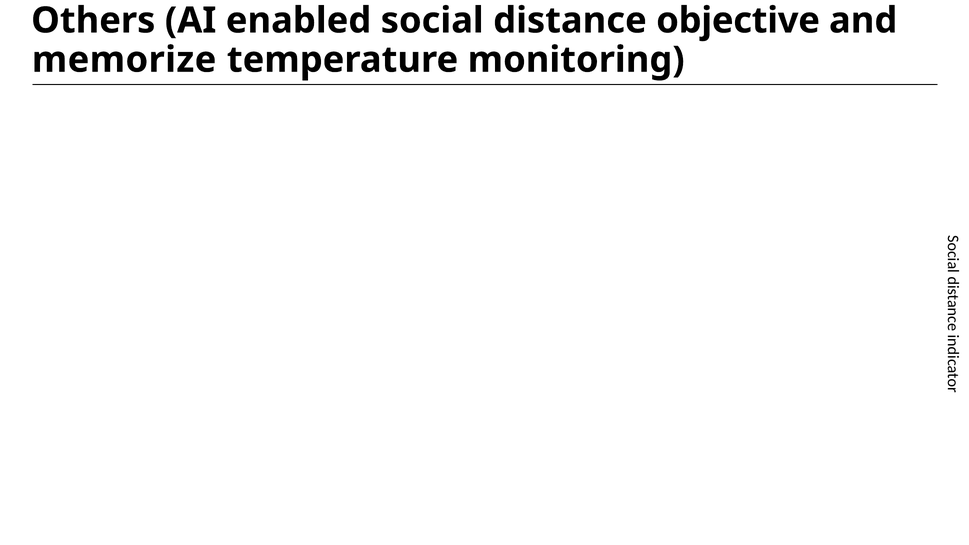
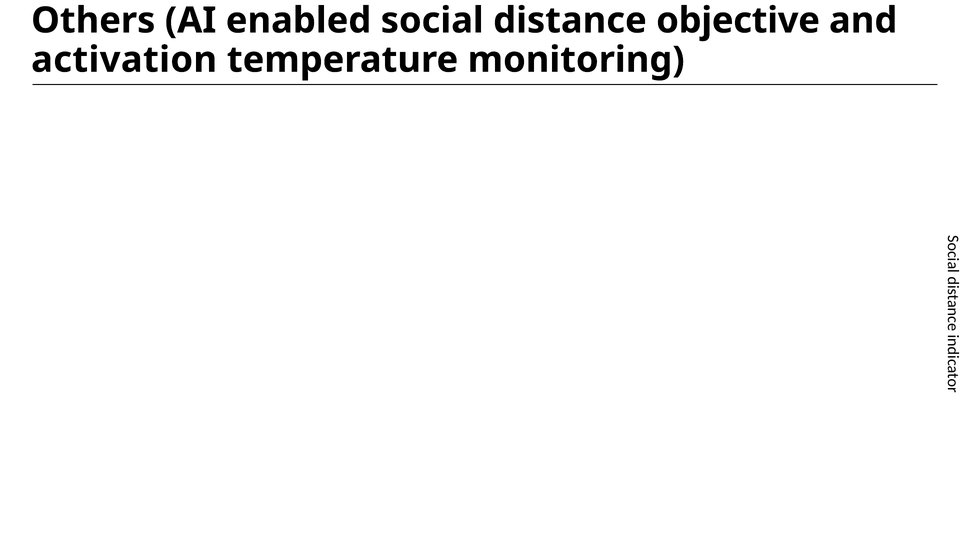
memorize: memorize -> activation (124, 60)
